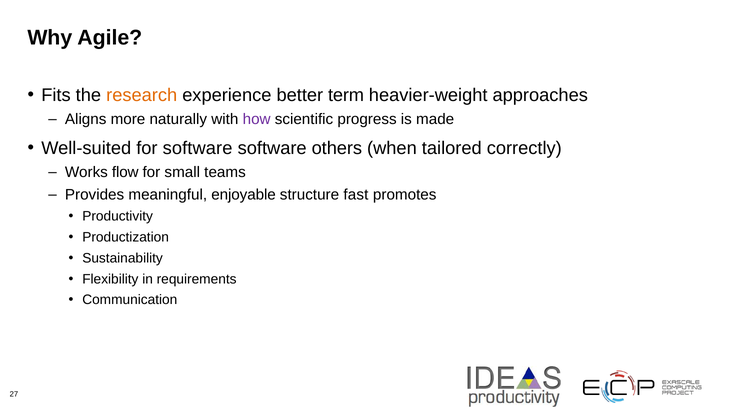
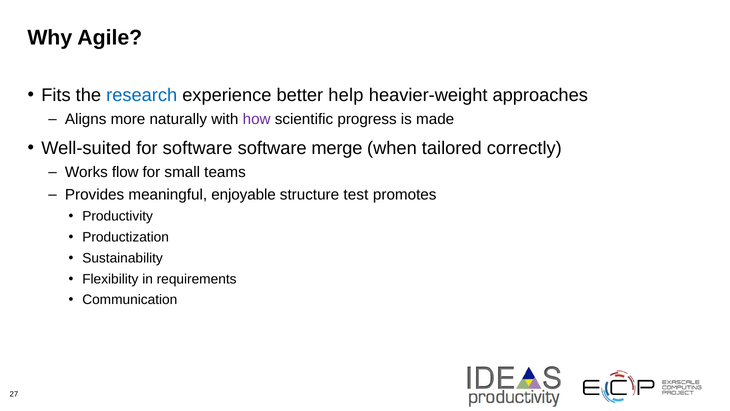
research colour: orange -> blue (142, 95)
term: term -> help (346, 95)
others: others -> merge (337, 148)
fast: fast -> test (356, 195)
